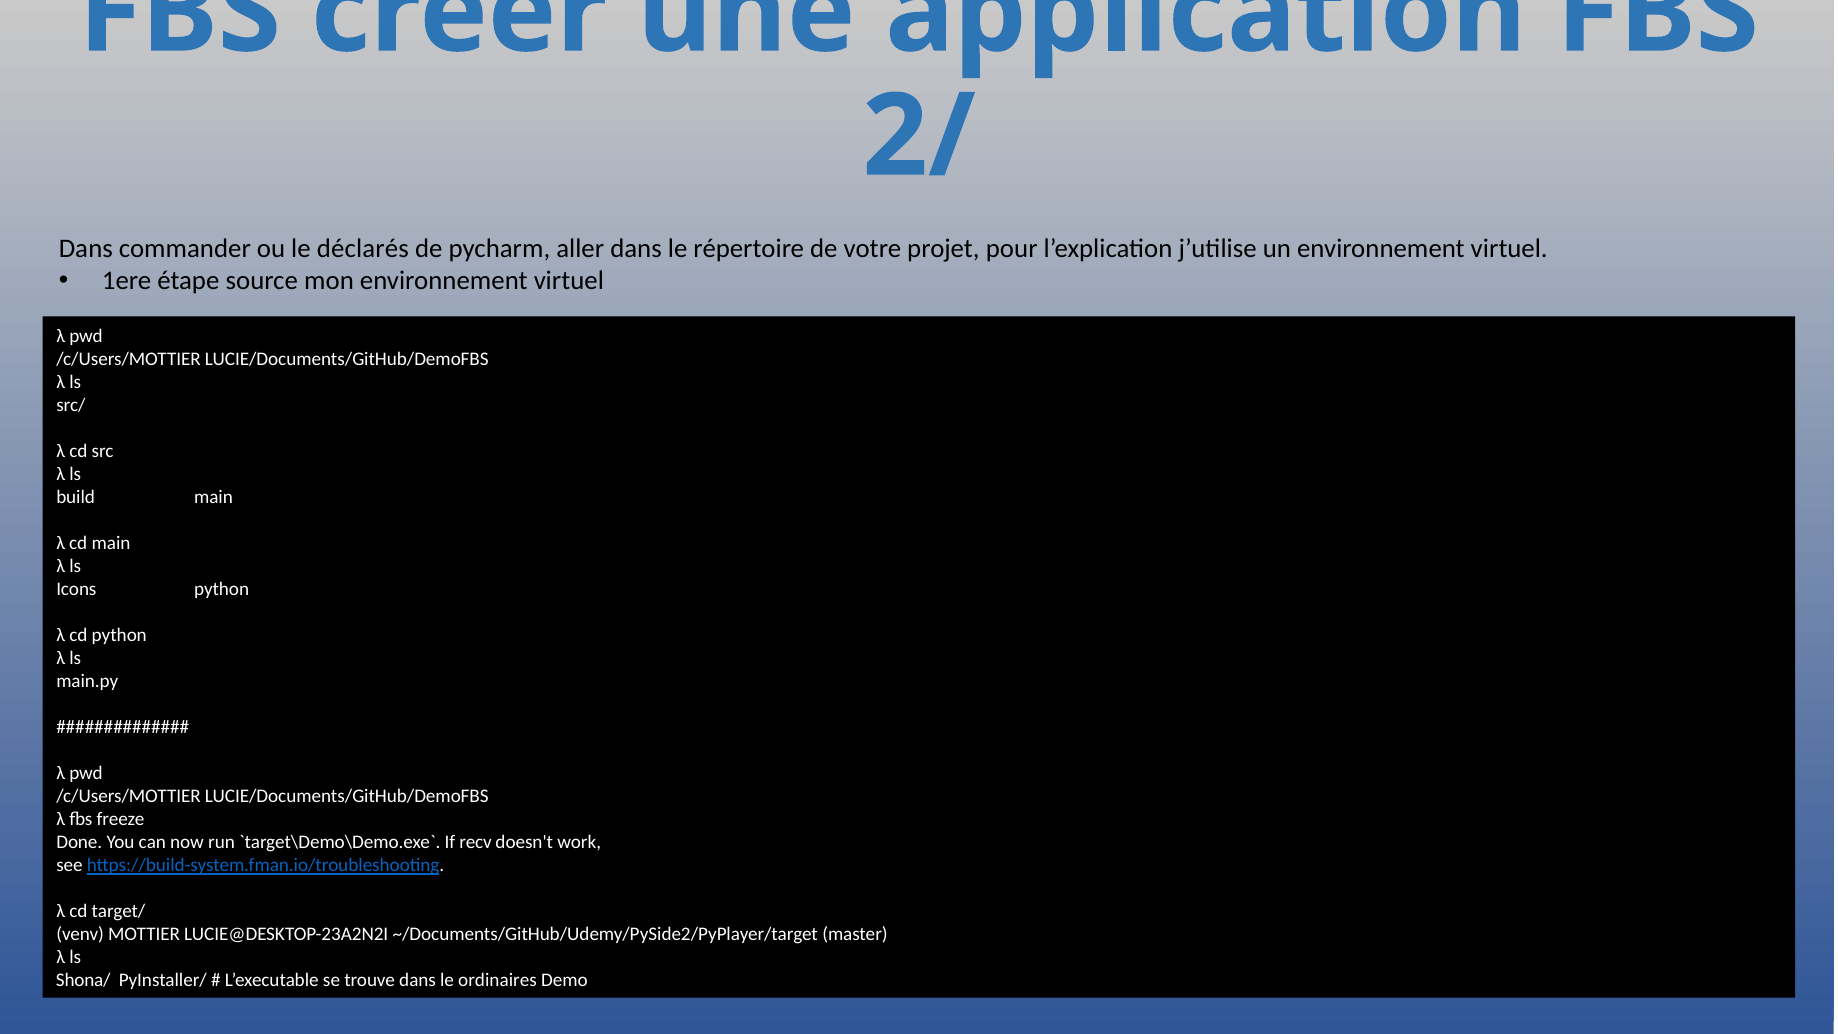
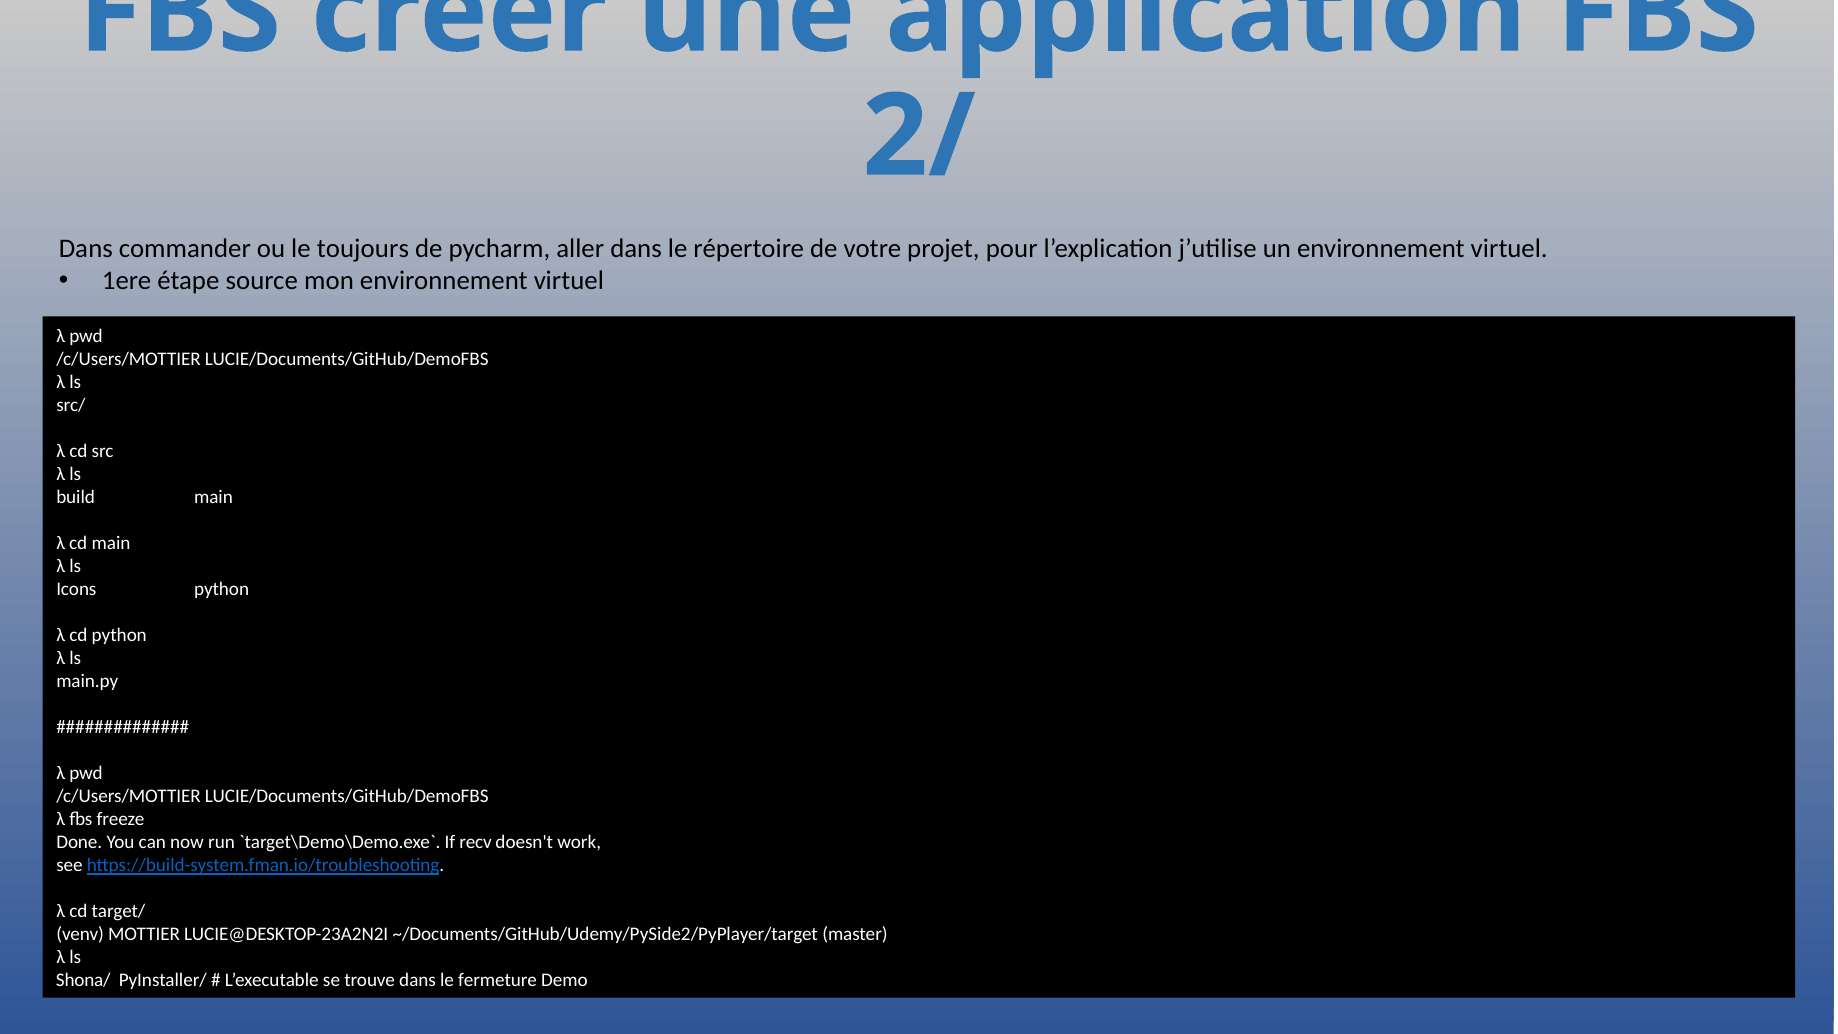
déclarés: déclarés -> toujours (363, 249)
ordinaires: ordinaires -> fermeture (498, 981)
